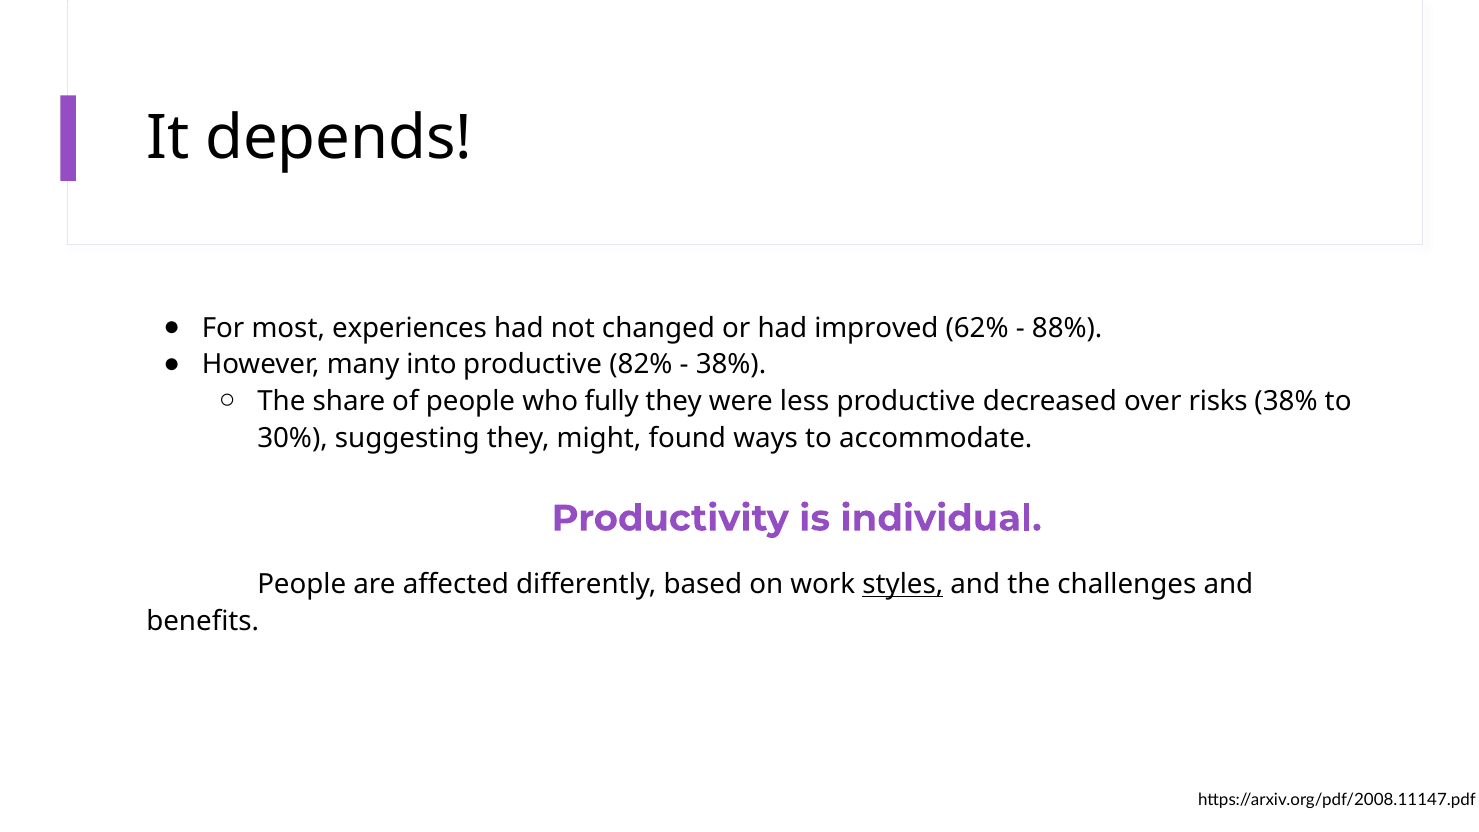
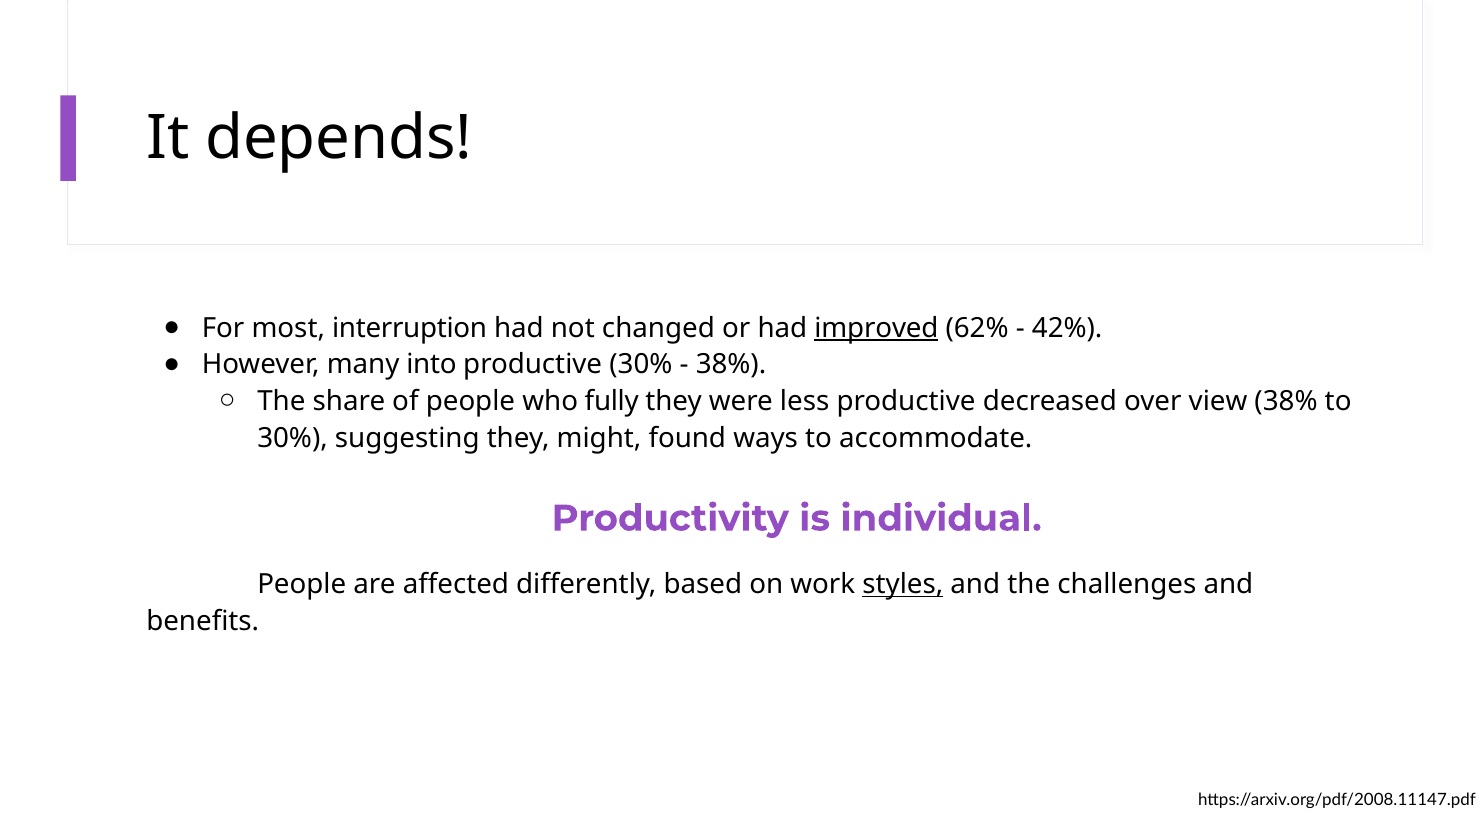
experiences: experiences -> interruption (410, 328)
improved underline: none -> present (876, 328)
88%: 88% -> 42% (1067, 328)
productive 82%: 82% -> 30% (641, 365)
risks: risks -> view (1218, 401)
